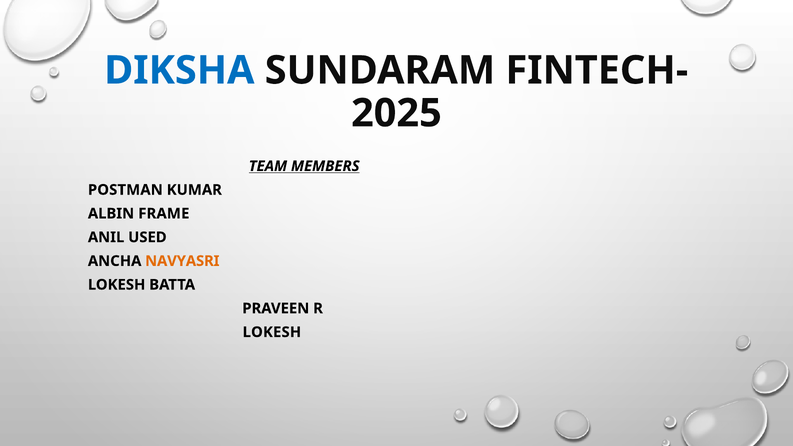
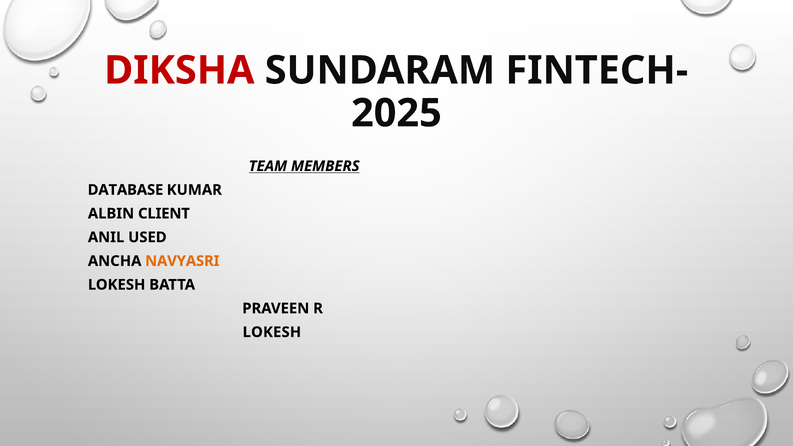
DIKSHA colour: blue -> red (179, 70)
POSTMAN: POSTMAN -> DATABASE (125, 190)
FRAME: FRAME -> CLIENT (164, 214)
